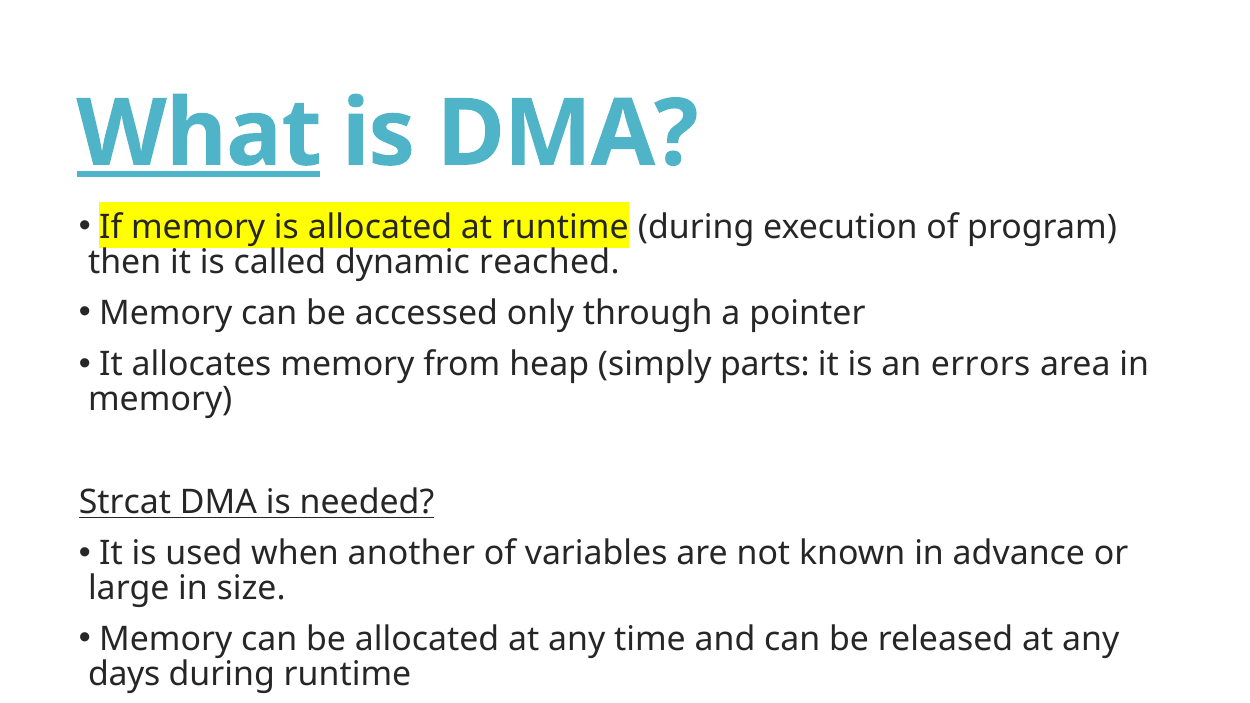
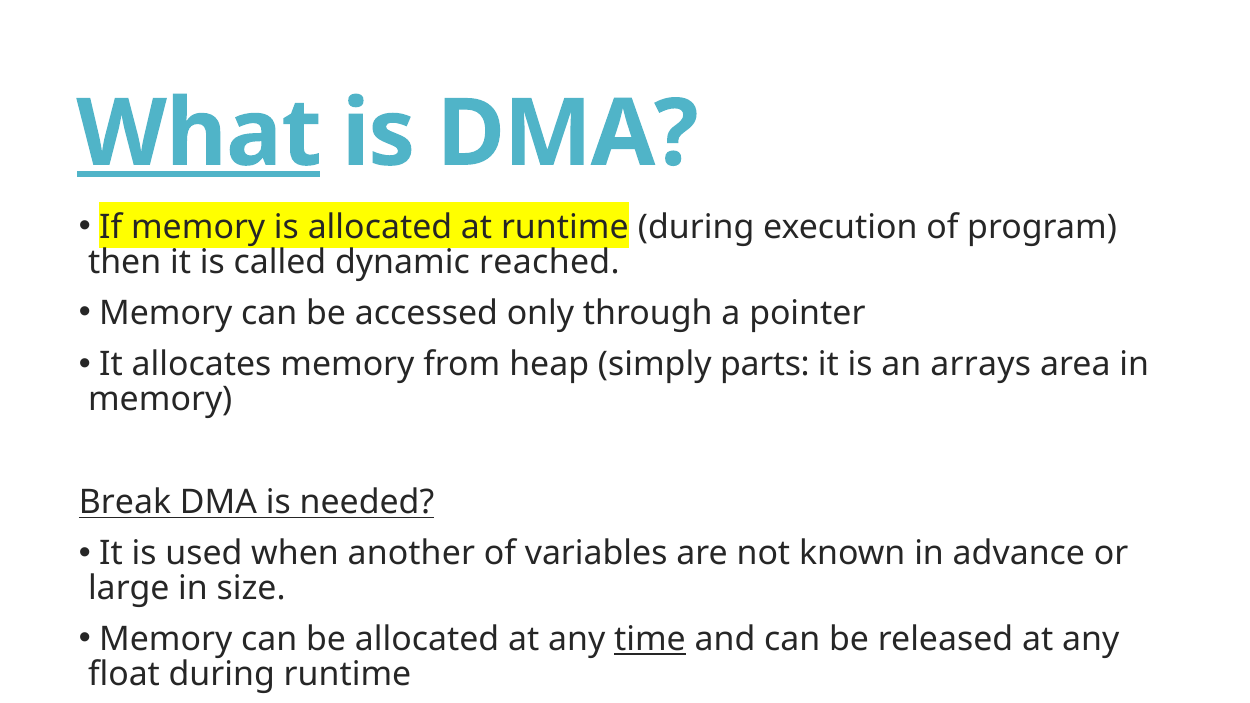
errors: errors -> arrays (981, 365)
Strcat: Strcat -> Break (125, 502)
time underline: none -> present (650, 640)
days: days -> float (124, 674)
